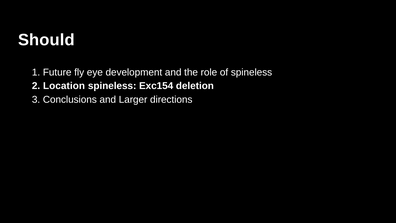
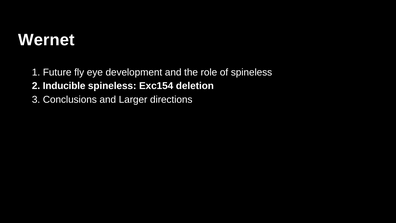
Should: Should -> Wernet (46, 40)
Location: Location -> Inducible (64, 86)
